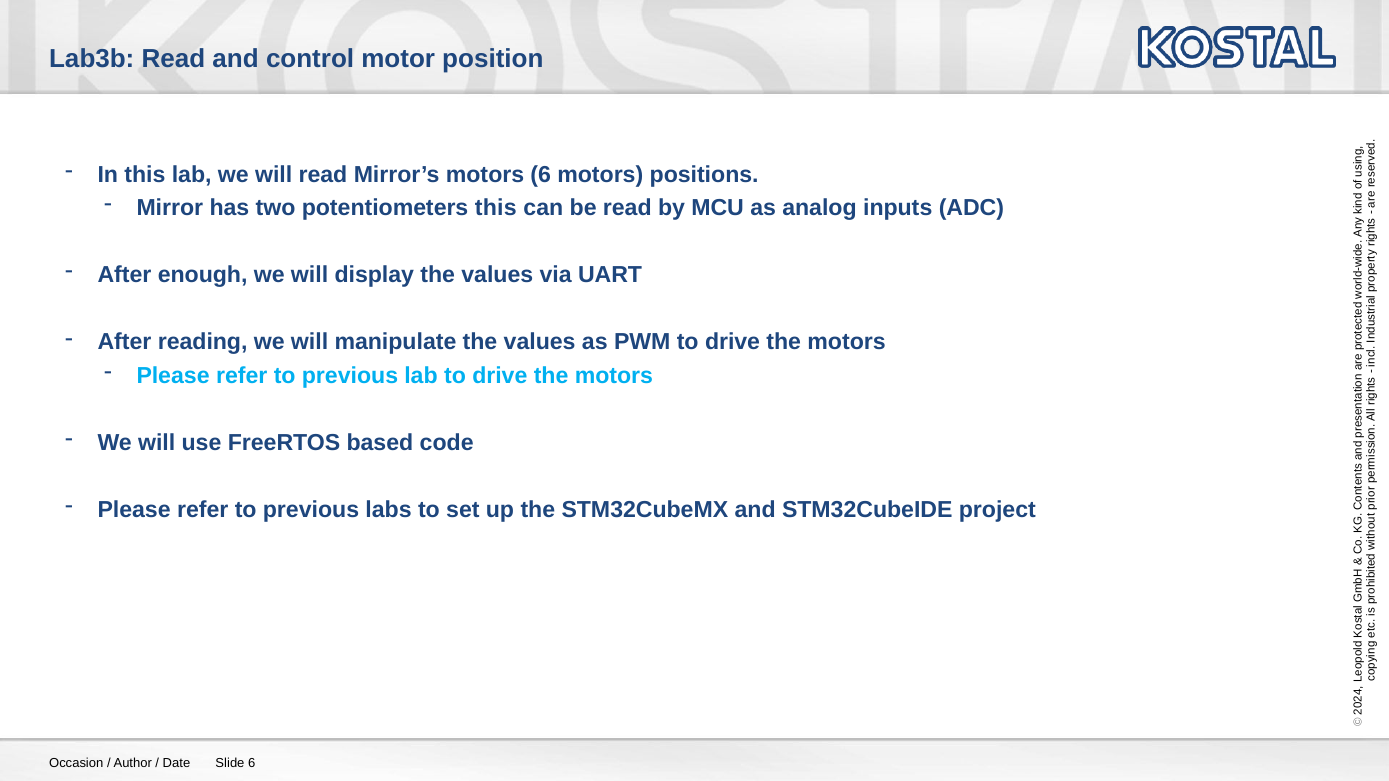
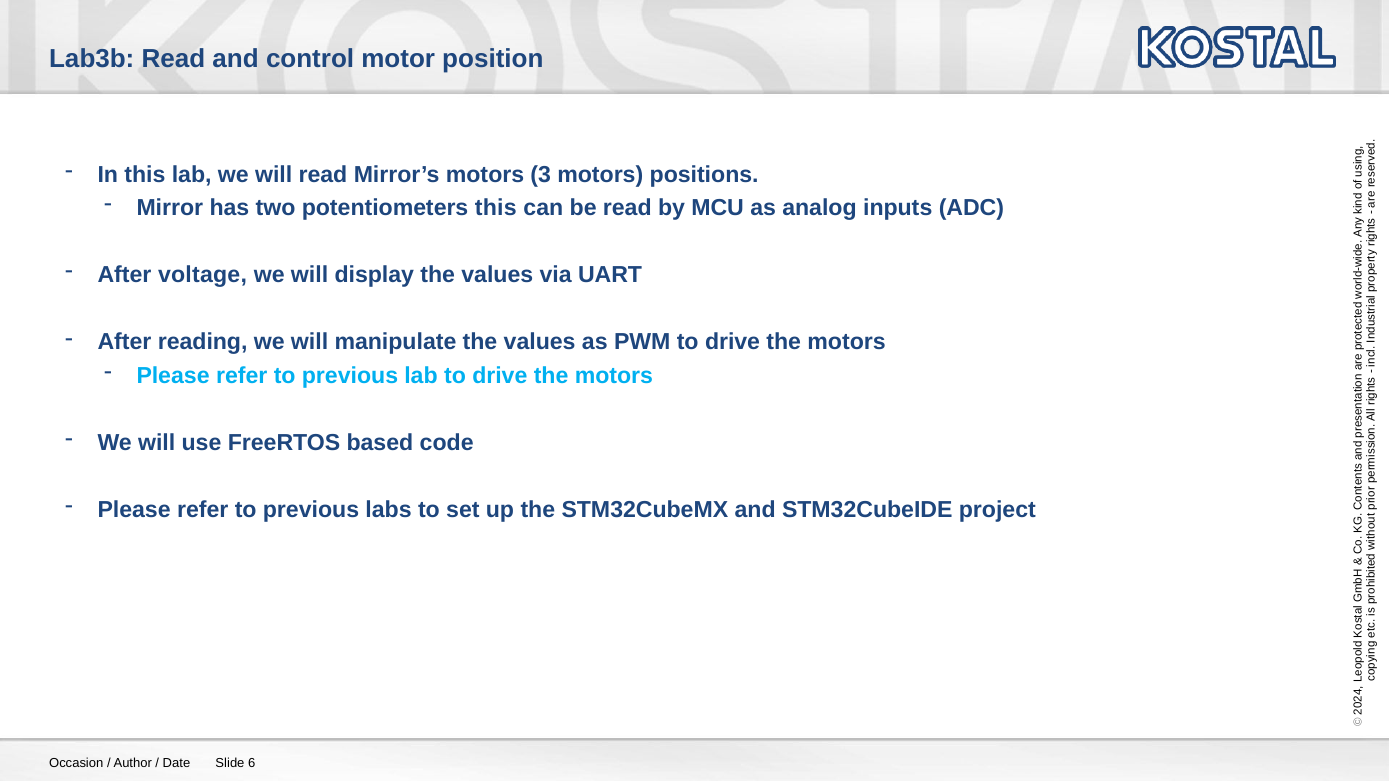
motors 6: 6 -> 3 (541, 175)
enough: enough -> voltage (202, 275)
